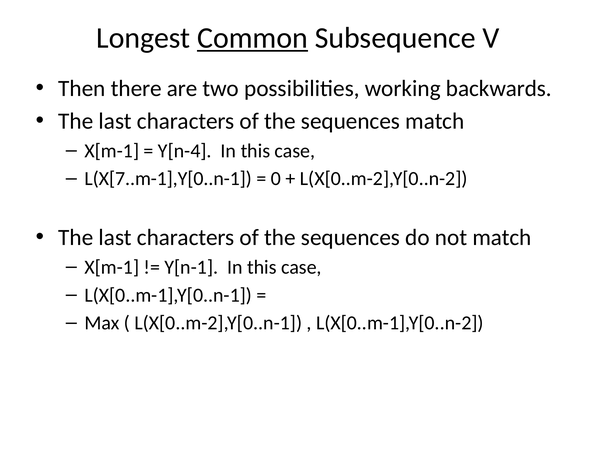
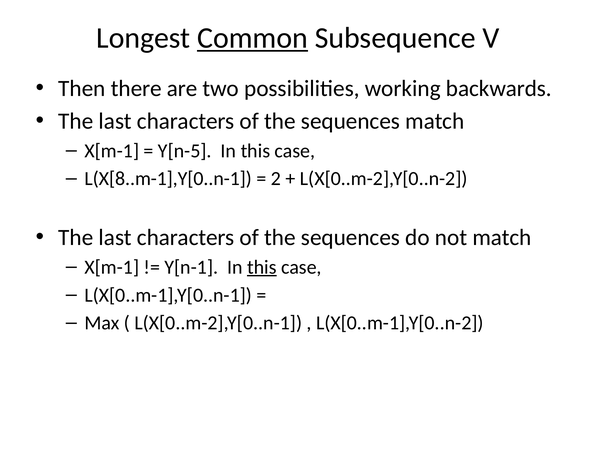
Y[n-4: Y[n-4 -> Y[n-5 (185, 151)
L(X[7..m-1],Y[0..n-1: L(X[7..m-1],Y[0..n-1 -> L(X[8..m-1],Y[0..n-1 (168, 178)
0: 0 -> 2 (276, 178)
this underline: none -> present (262, 267)
